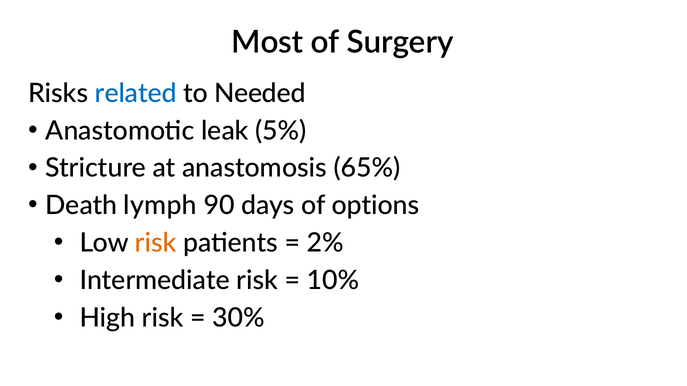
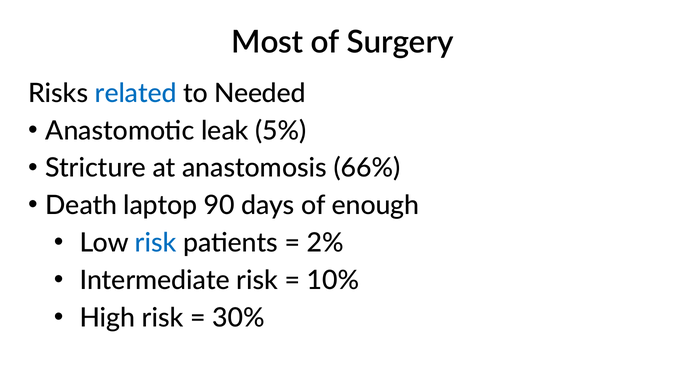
65%: 65% -> 66% (367, 168)
lymph: lymph -> laptop (160, 206)
options: options -> enough (375, 206)
risk colour: orange -> blue (156, 243)
